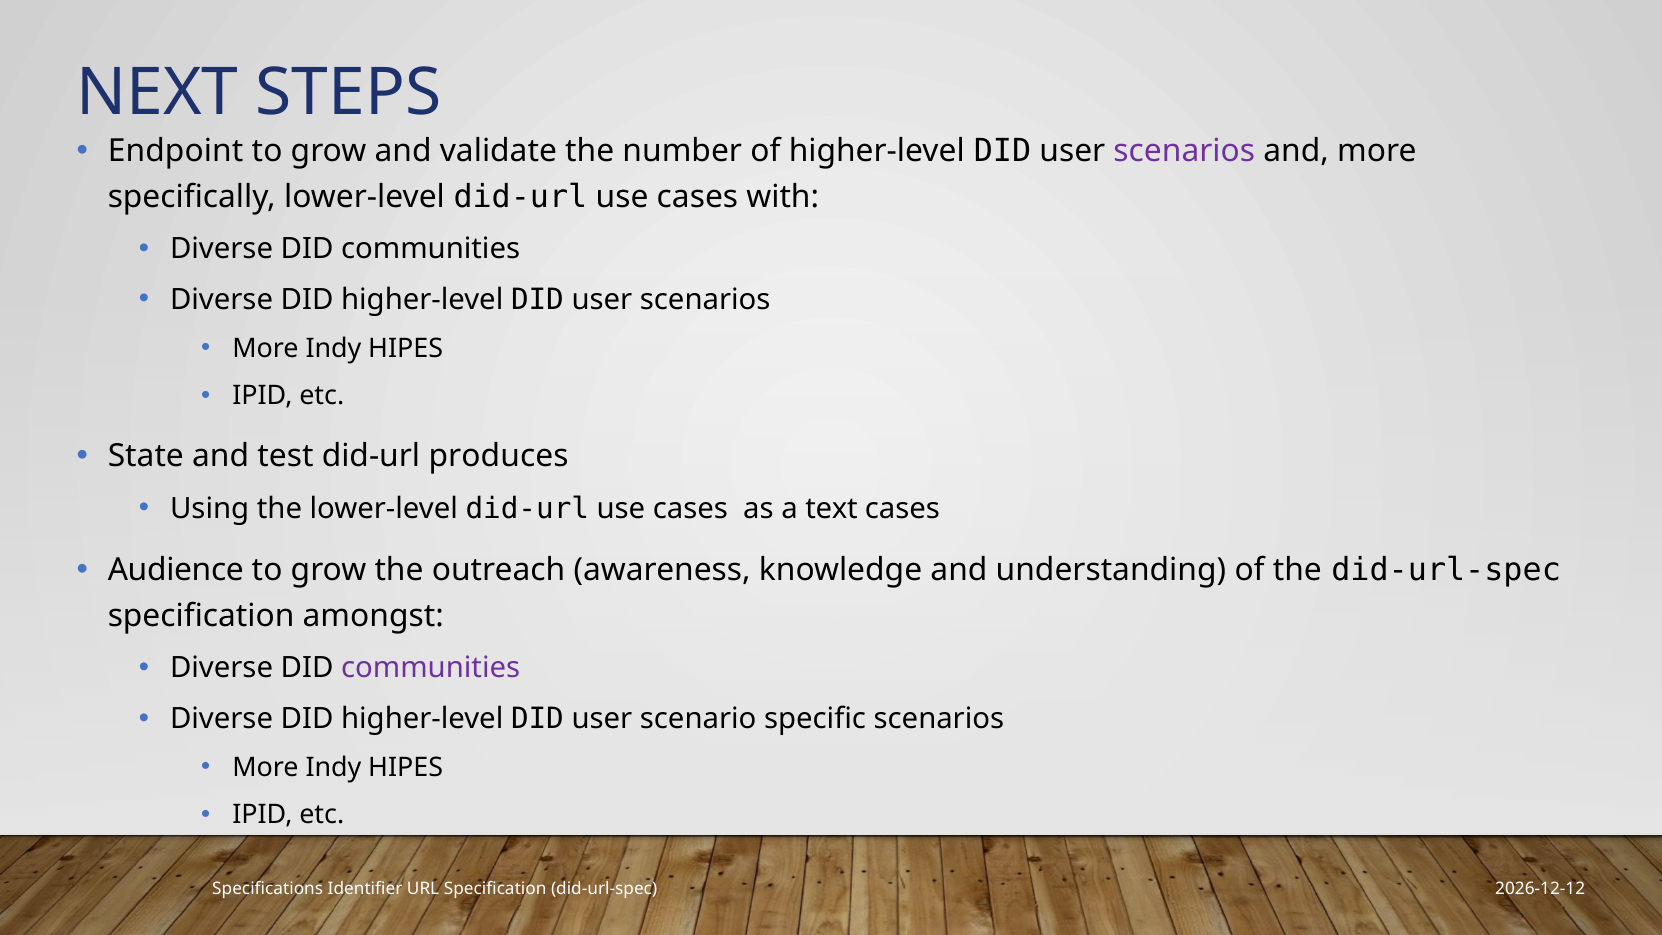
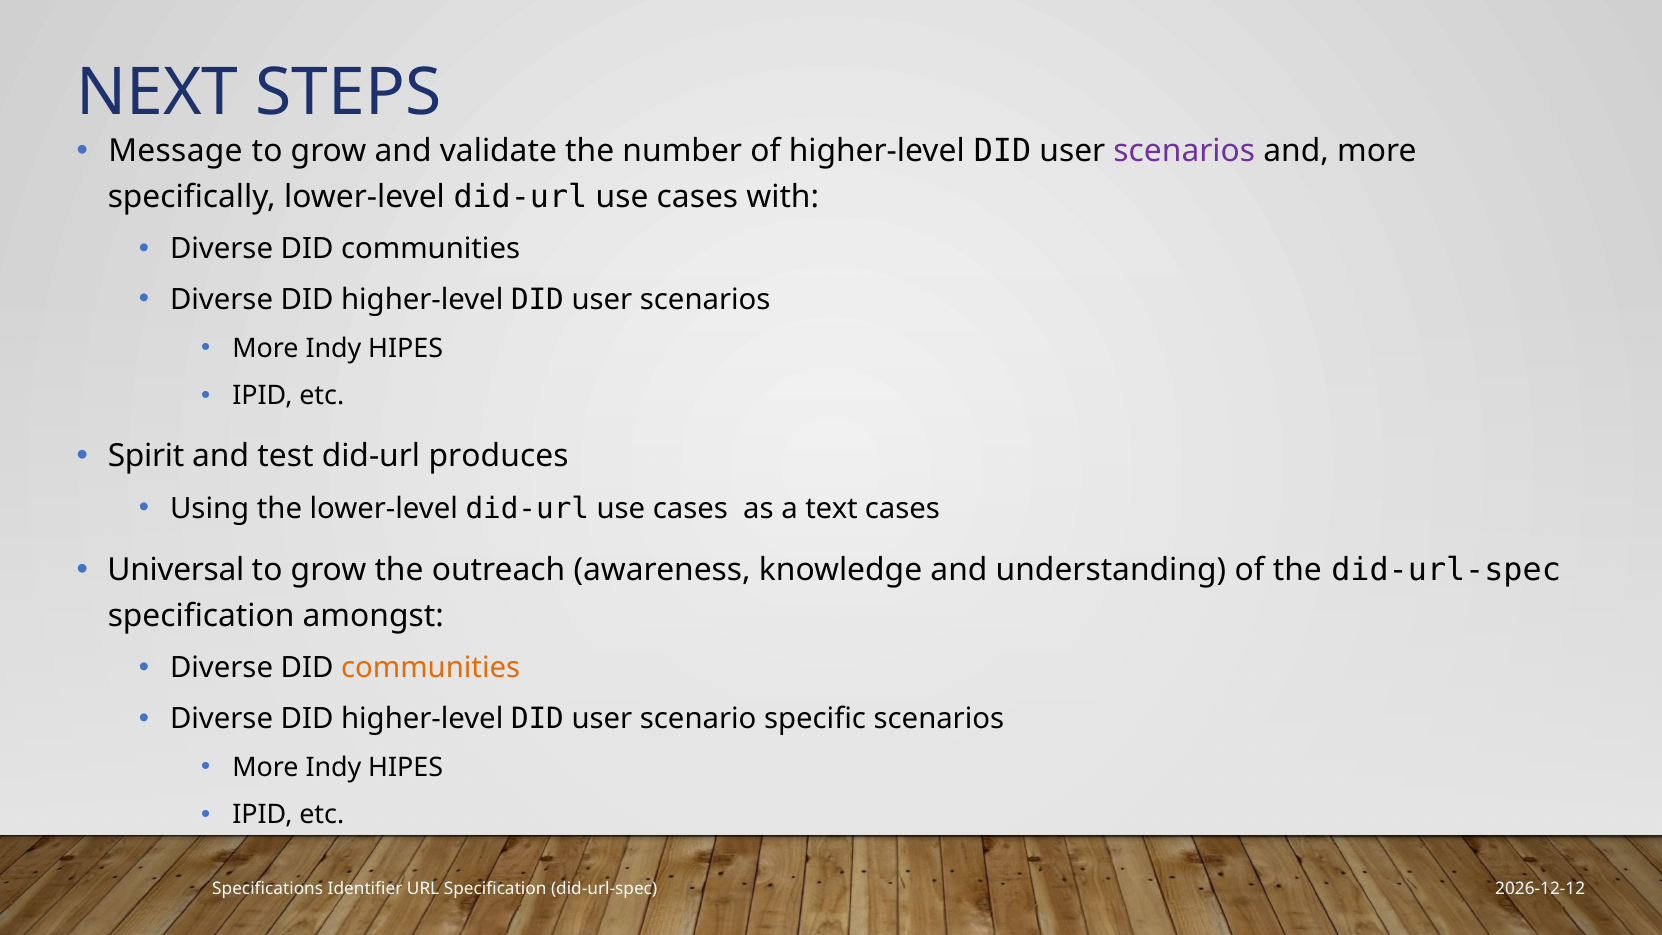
Endpoint: Endpoint -> Message (176, 151)
State: State -> Spirit (146, 456)
Audience: Audience -> Universal (176, 570)
communities colour: purple -> orange (431, 668)
